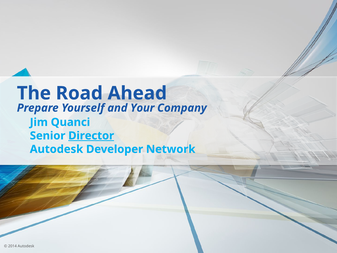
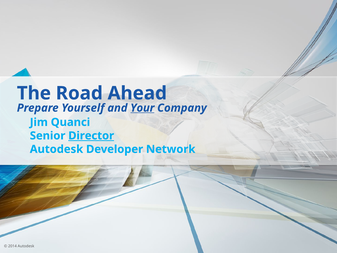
Your underline: none -> present (142, 108)
